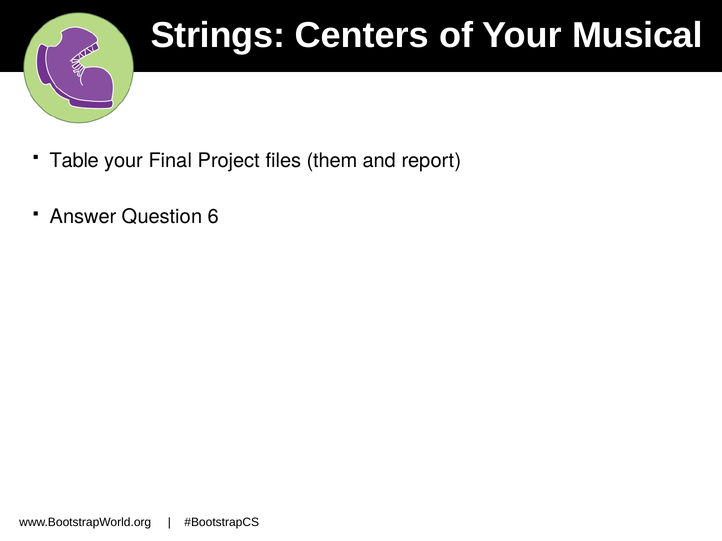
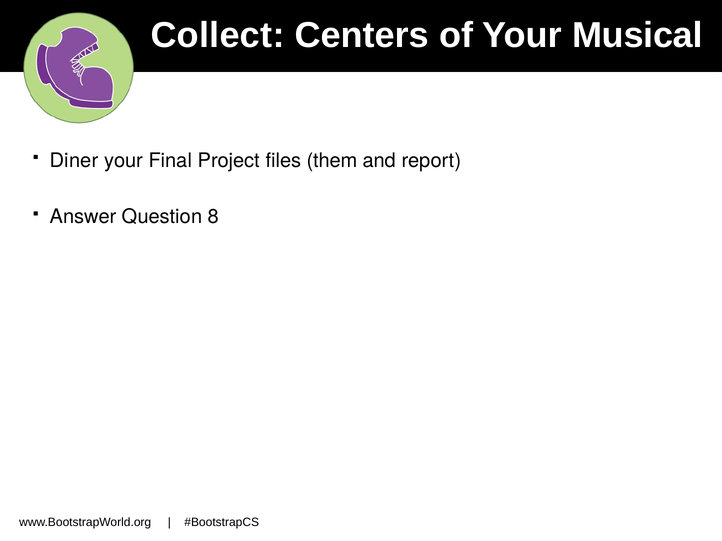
Strings: Strings -> Collect (218, 36)
Table: Table -> Diner (74, 161)
6: 6 -> 8 (213, 217)
